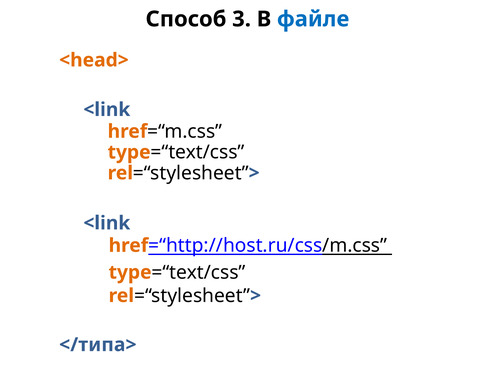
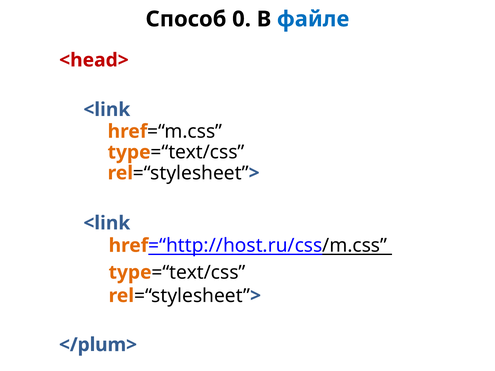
3: 3 -> 0 (242, 19)
<head> colour: orange -> red (94, 60)
</типа>: </типа> -> </plum> (98, 345)
